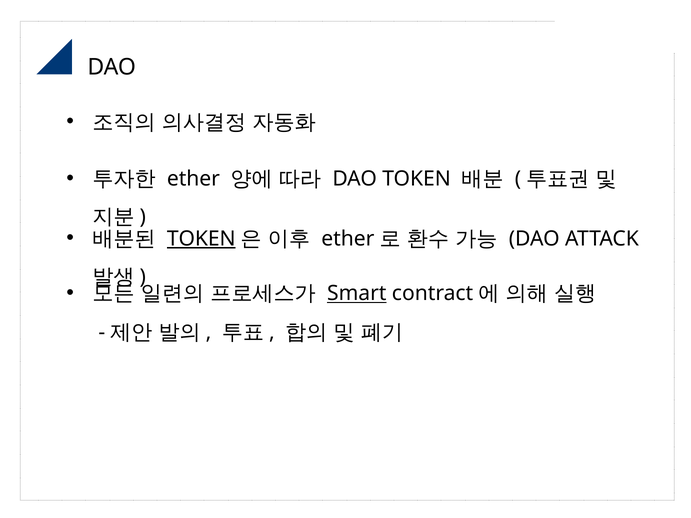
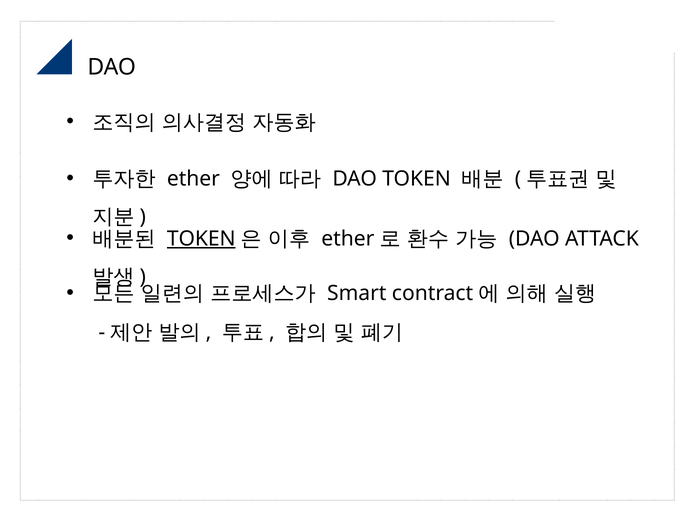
Smart underline: present -> none (357, 294)
